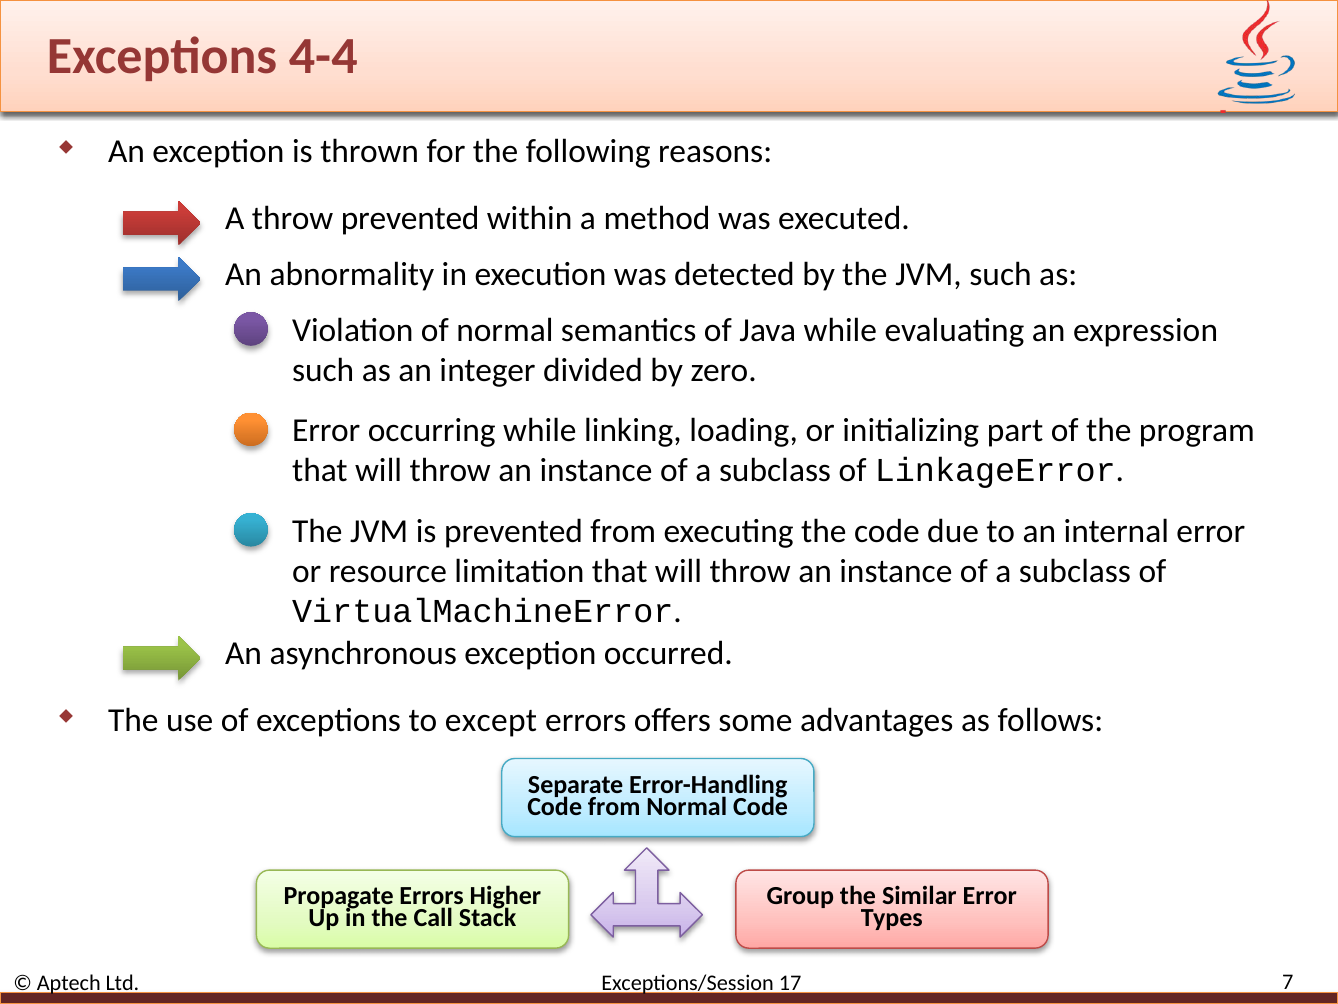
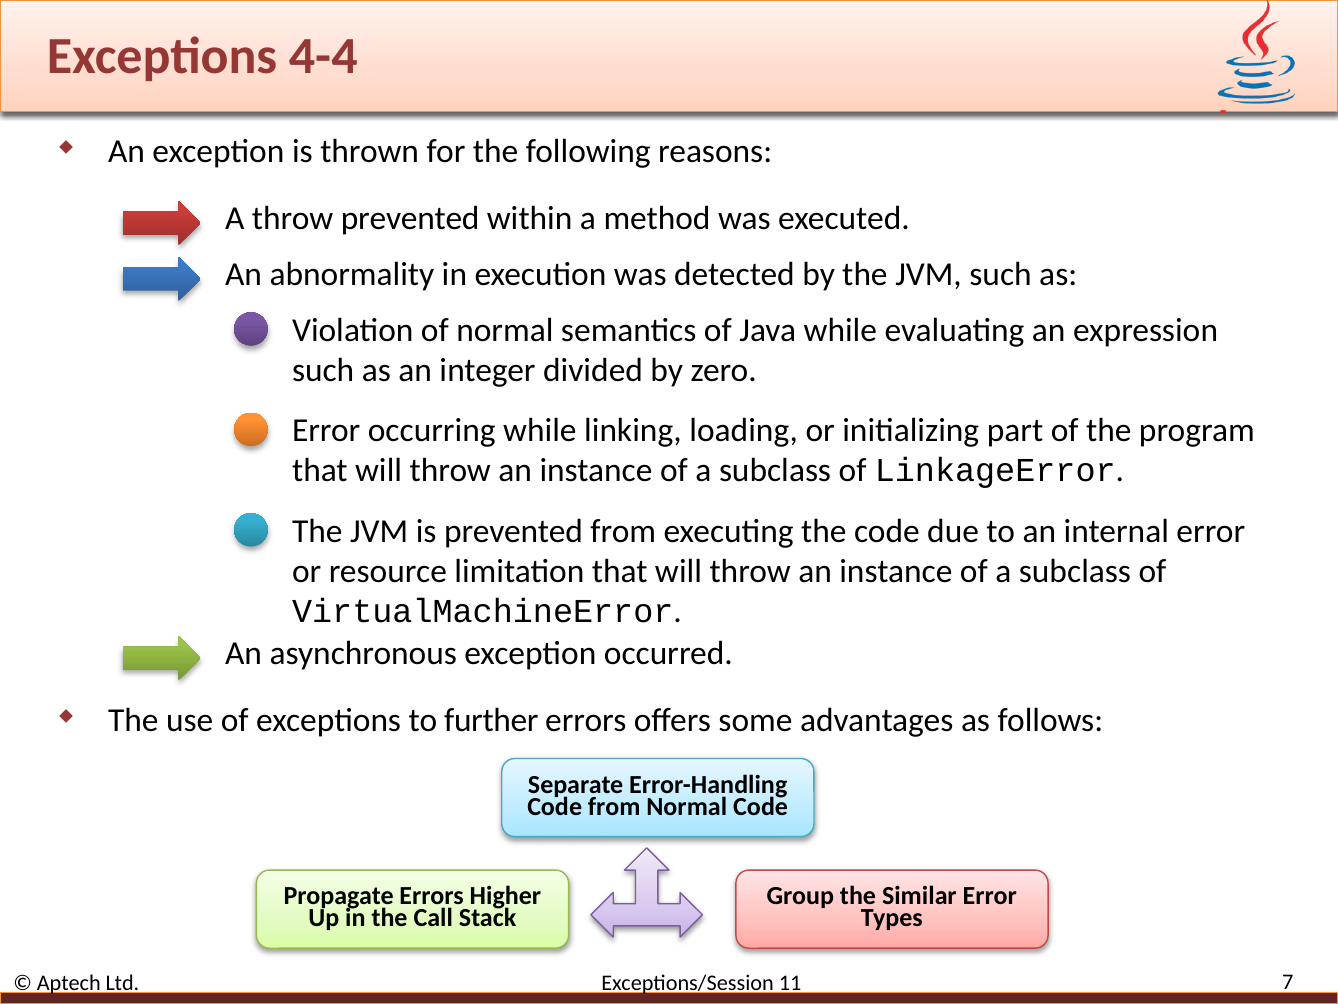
except: except -> further (491, 720)
17: 17 -> 11 (790, 983)
